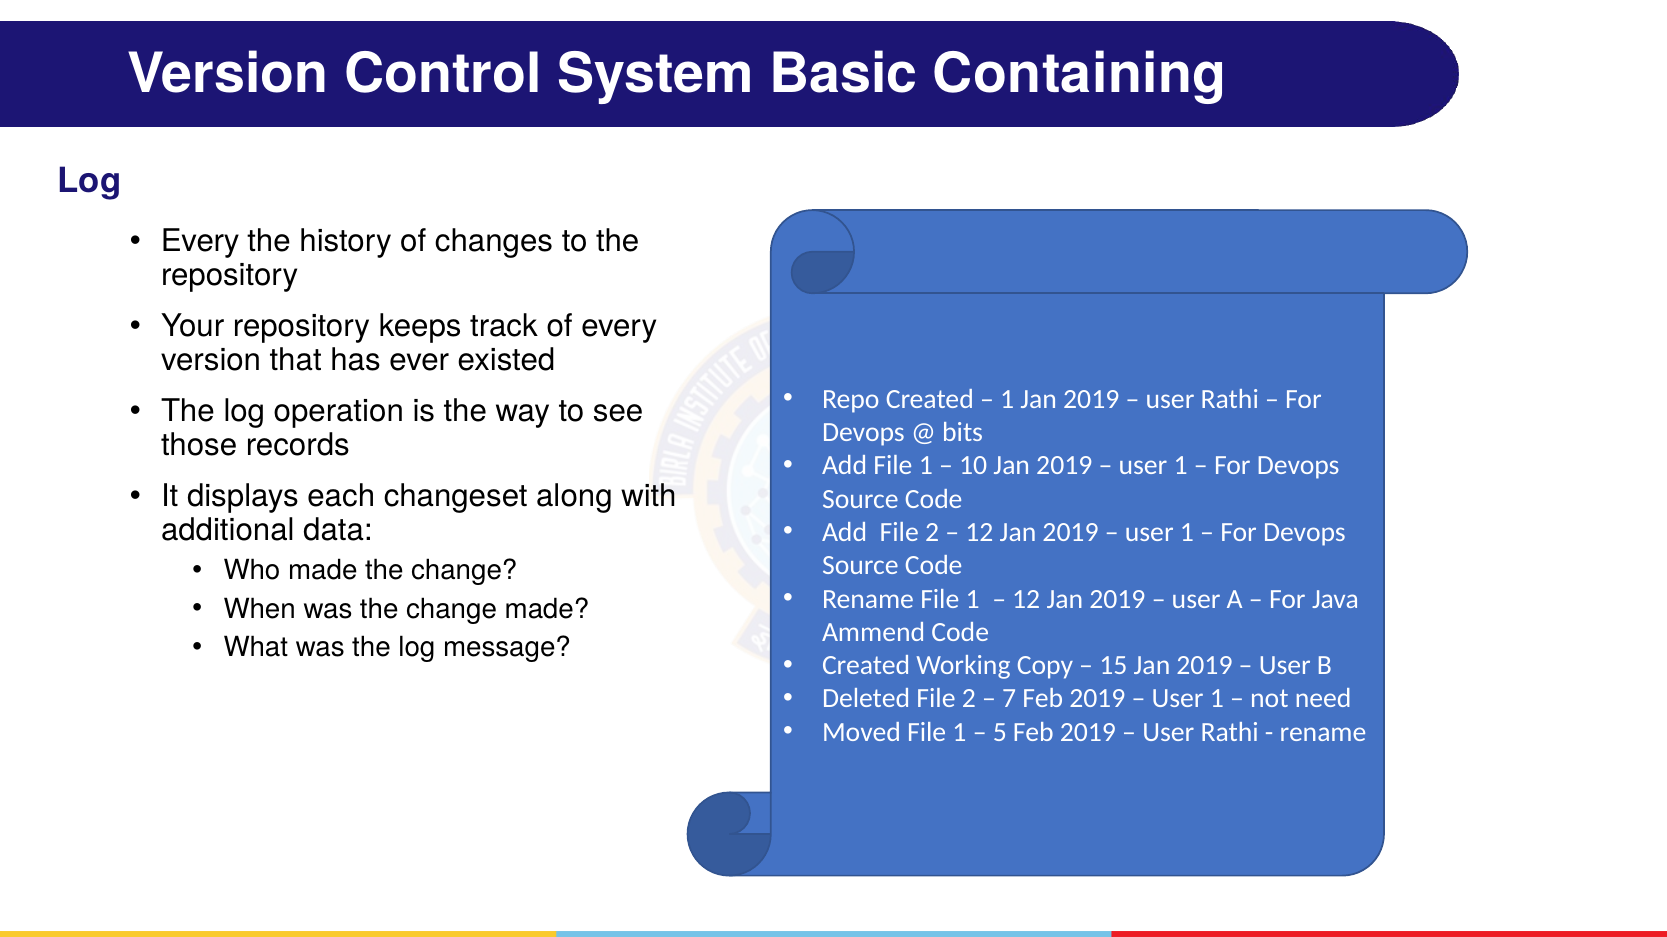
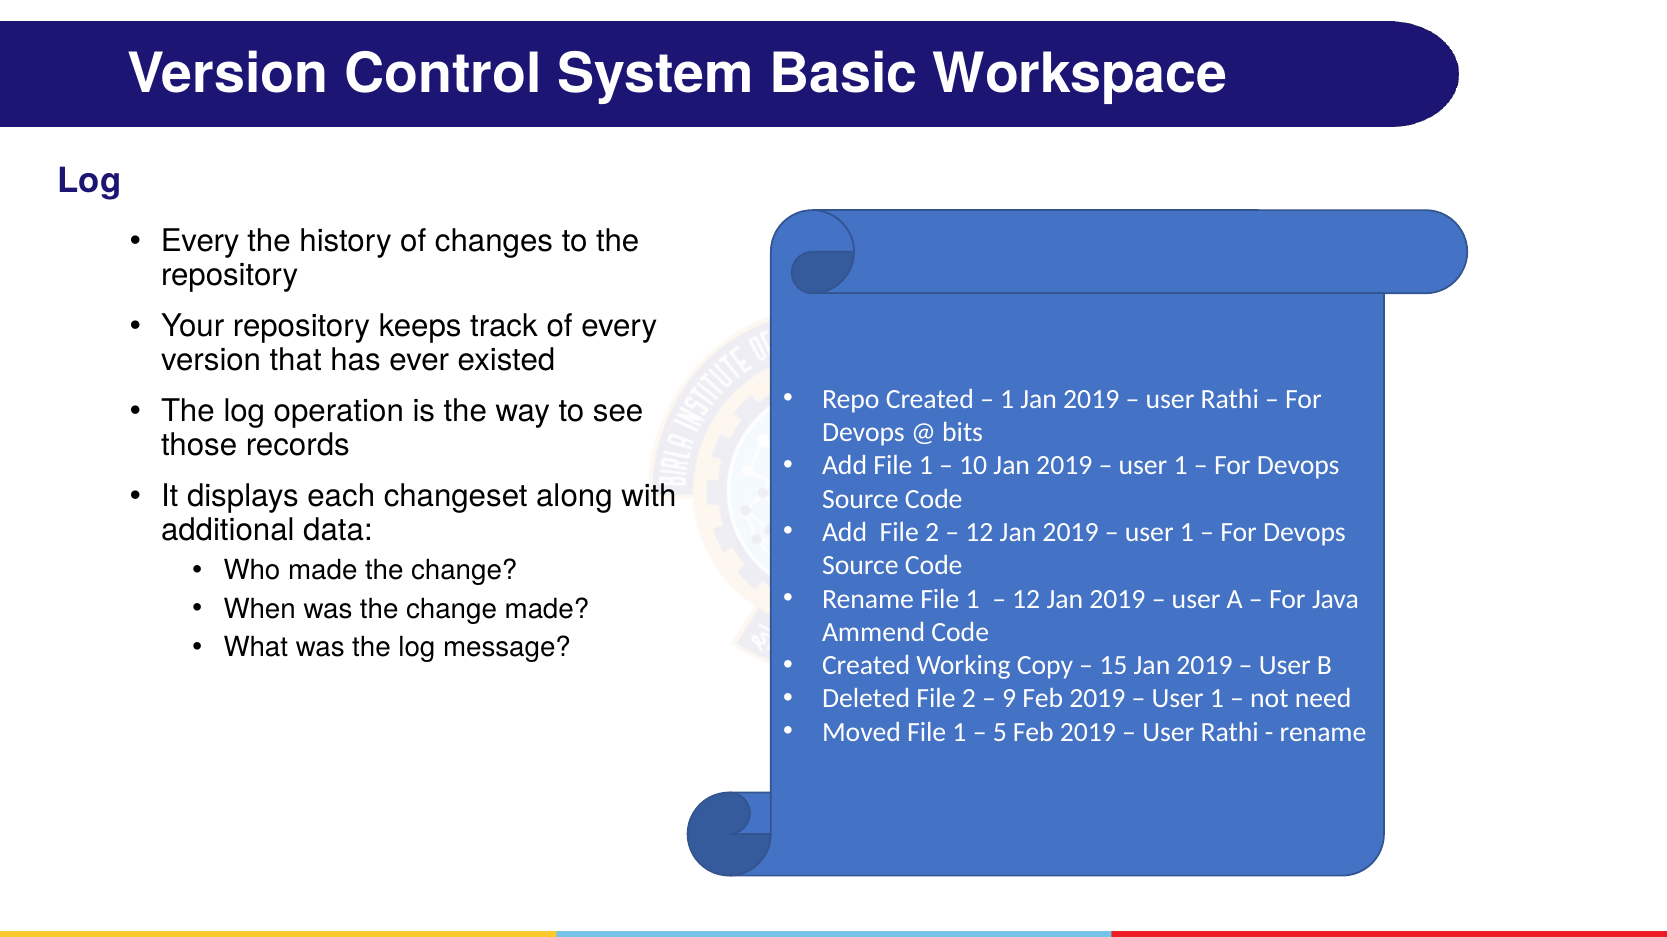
Containing: Containing -> Workspace (1080, 74)
7: 7 -> 9 (1009, 699)
